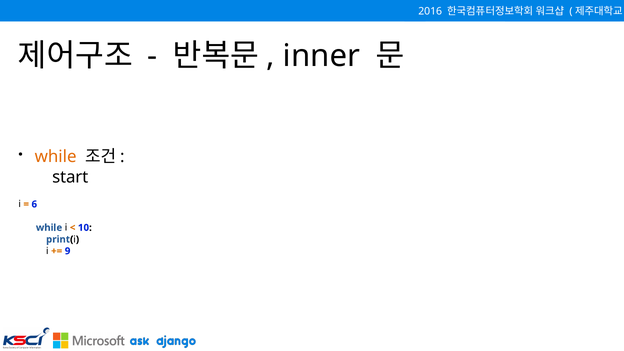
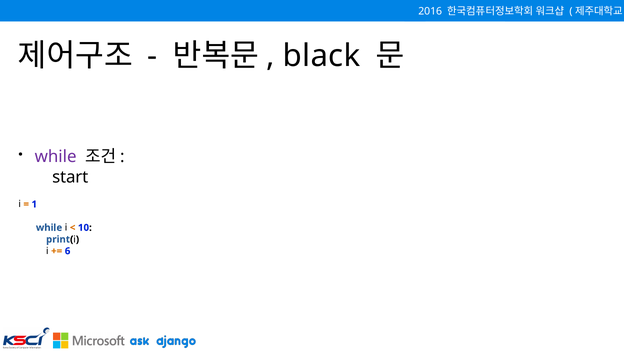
inner: inner -> black (322, 56)
while colour: orange -> purple (56, 157)
6: 6 -> 1 (34, 204)
9: 9 -> 6 (68, 251)
